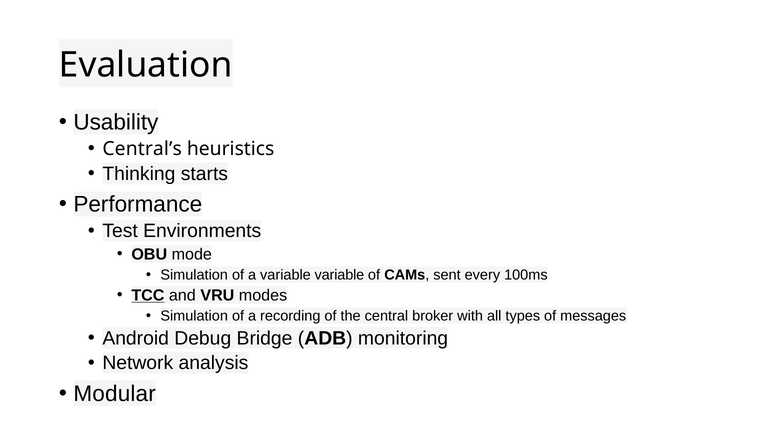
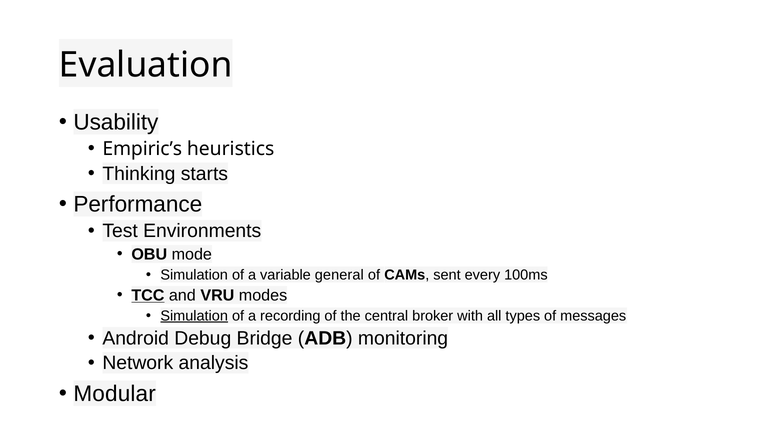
Central’s: Central’s -> Empiric’s (142, 149)
variable variable: variable -> general (339, 275)
Simulation underline: none -> present (194, 316)
